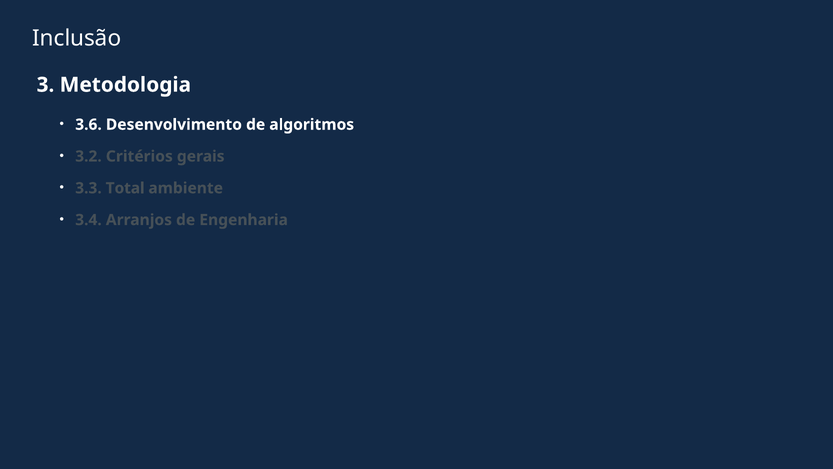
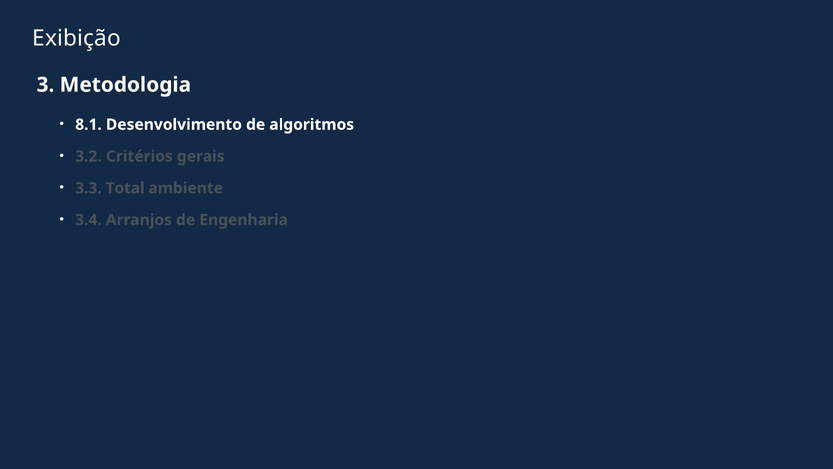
Inclusão: Inclusão -> Exibição (77, 38)
3.6: 3.6 -> 8.1 (89, 124)
